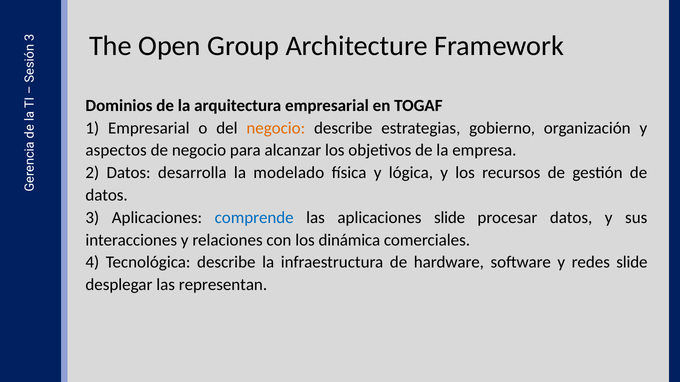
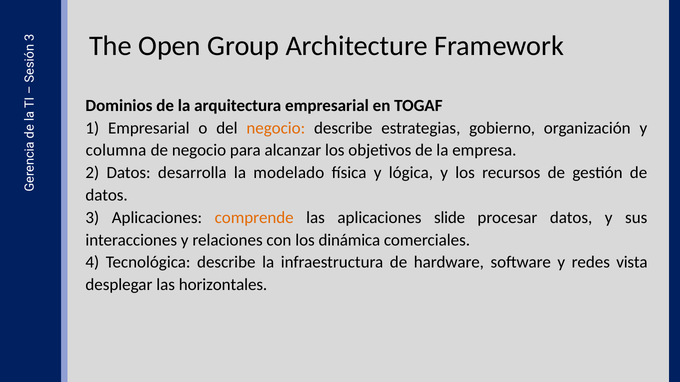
aspectos: aspectos -> columna (116, 151)
comprende colour: blue -> orange (254, 218)
redes slide: slide -> vista (632, 263)
representan: representan -> horizontales (223, 285)
